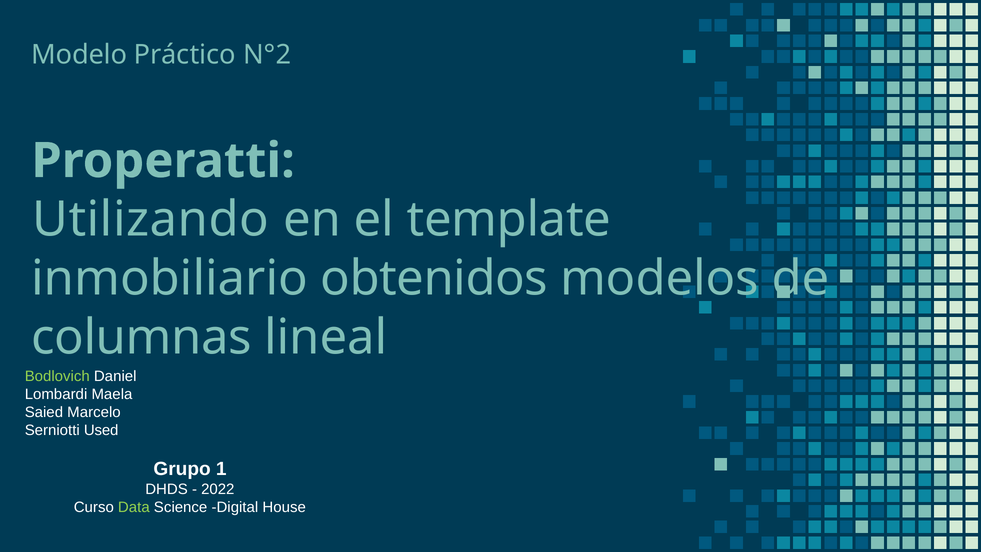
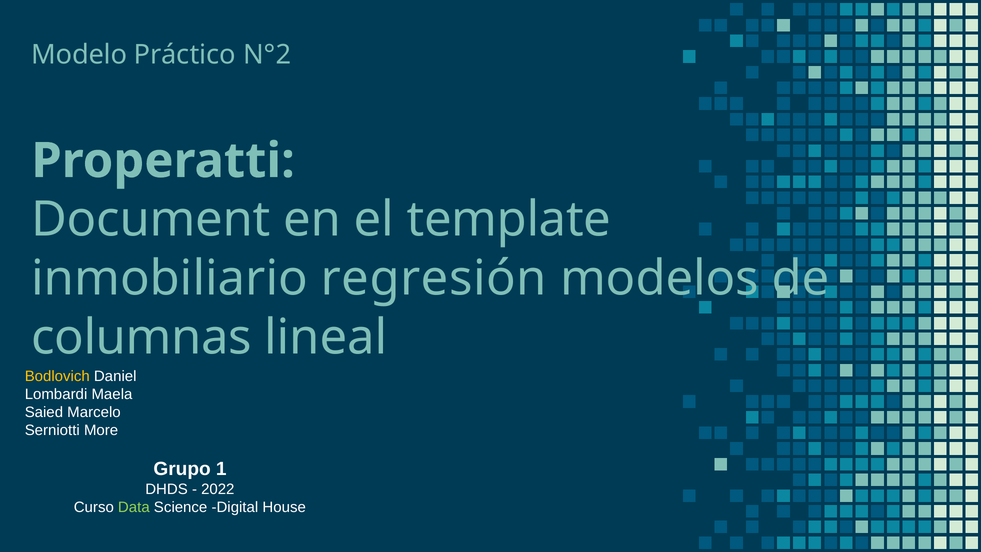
Utilizando: Utilizando -> Document (151, 220)
obtenidos: obtenidos -> regresión (434, 279)
Bodlovich colour: light green -> yellow (57, 376)
Used: Used -> More (101, 430)
